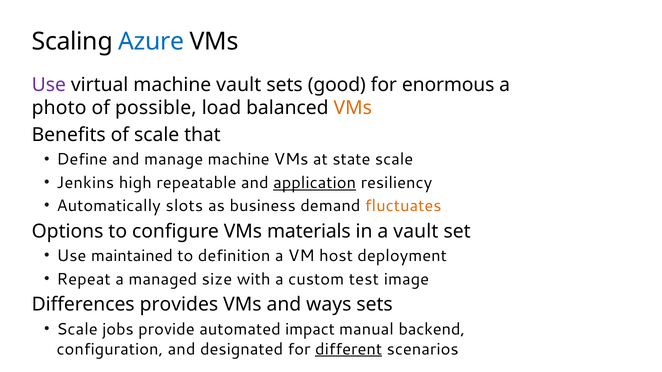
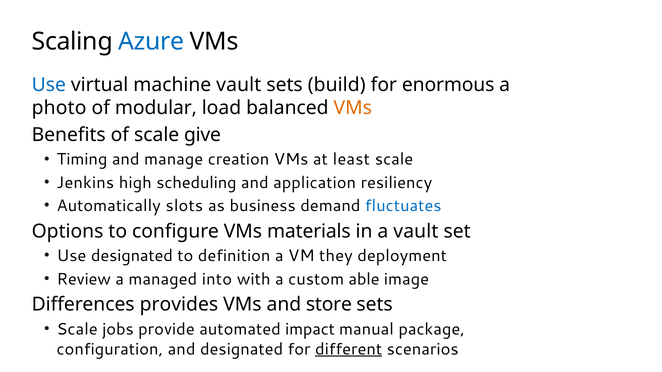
Use colour: purple -> blue (49, 85)
good: good -> build (337, 85)
possible: possible -> modular (156, 108)
that: that -> give (202, 135)
Define: Define -> Timing (82, 160)
manage machine: machine -> creation (239, 160)
state: state -> least (351, 160)
repeatable: repeatable -> scheduling (196, 183)
application underline: present -> none (315, 183)
fluctuates colour: orange -> blue (403, 206)
Use maintained: maintained -> designated (132, 256)
host: host -> they (336, 256)
Repeat: Repeat -> Review (84, 279)
size: size -> into (217, 279)
test: test -> able (364, 279)
ways: ways -> store (329, 305)
backend: backend -> package (432, 330)
